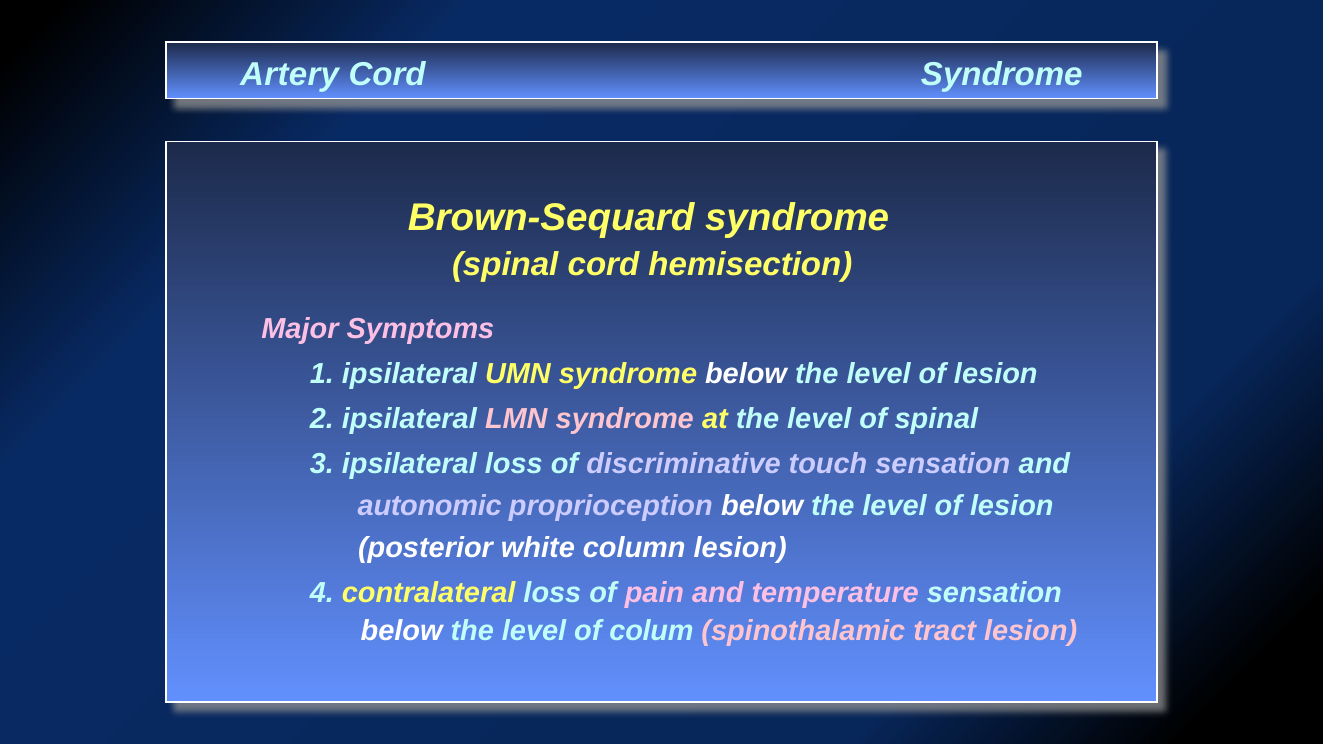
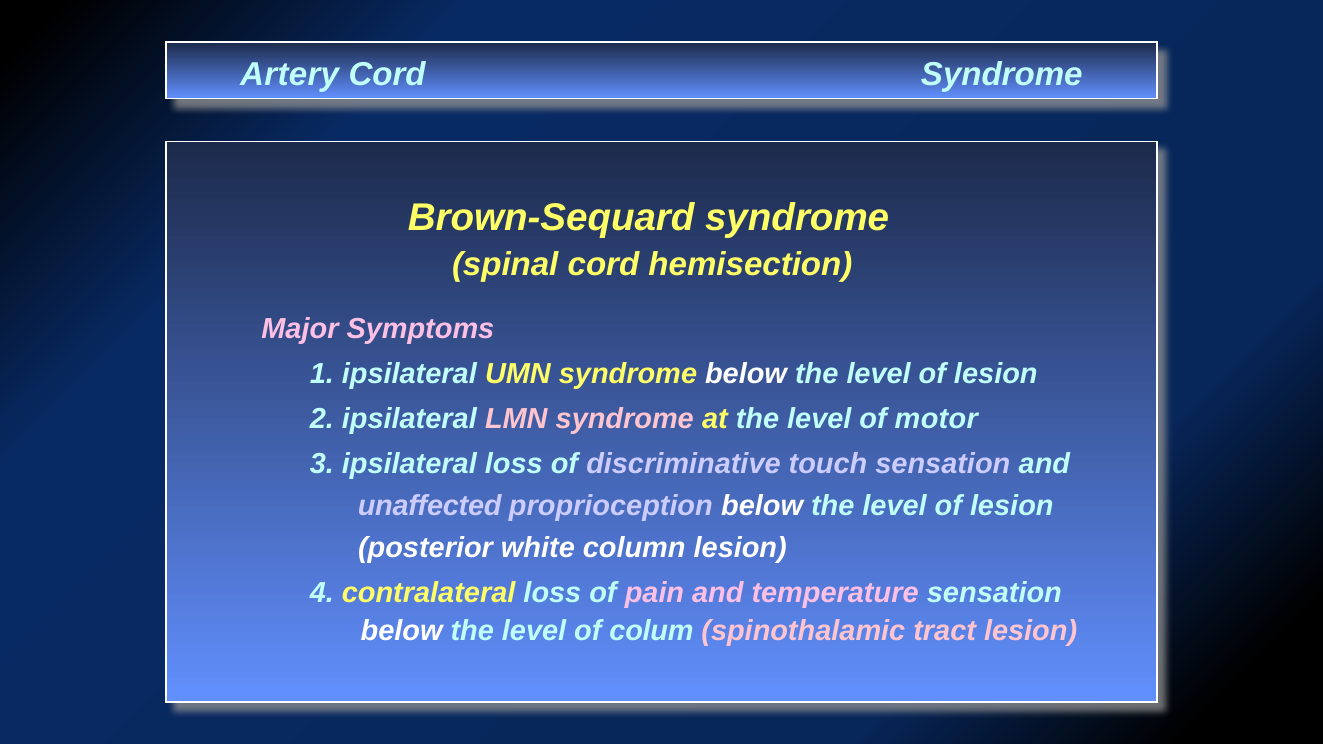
of spinal: spinal -> motor (936, 419)
autonomic: autonomic -> unaffected (430, 506)
